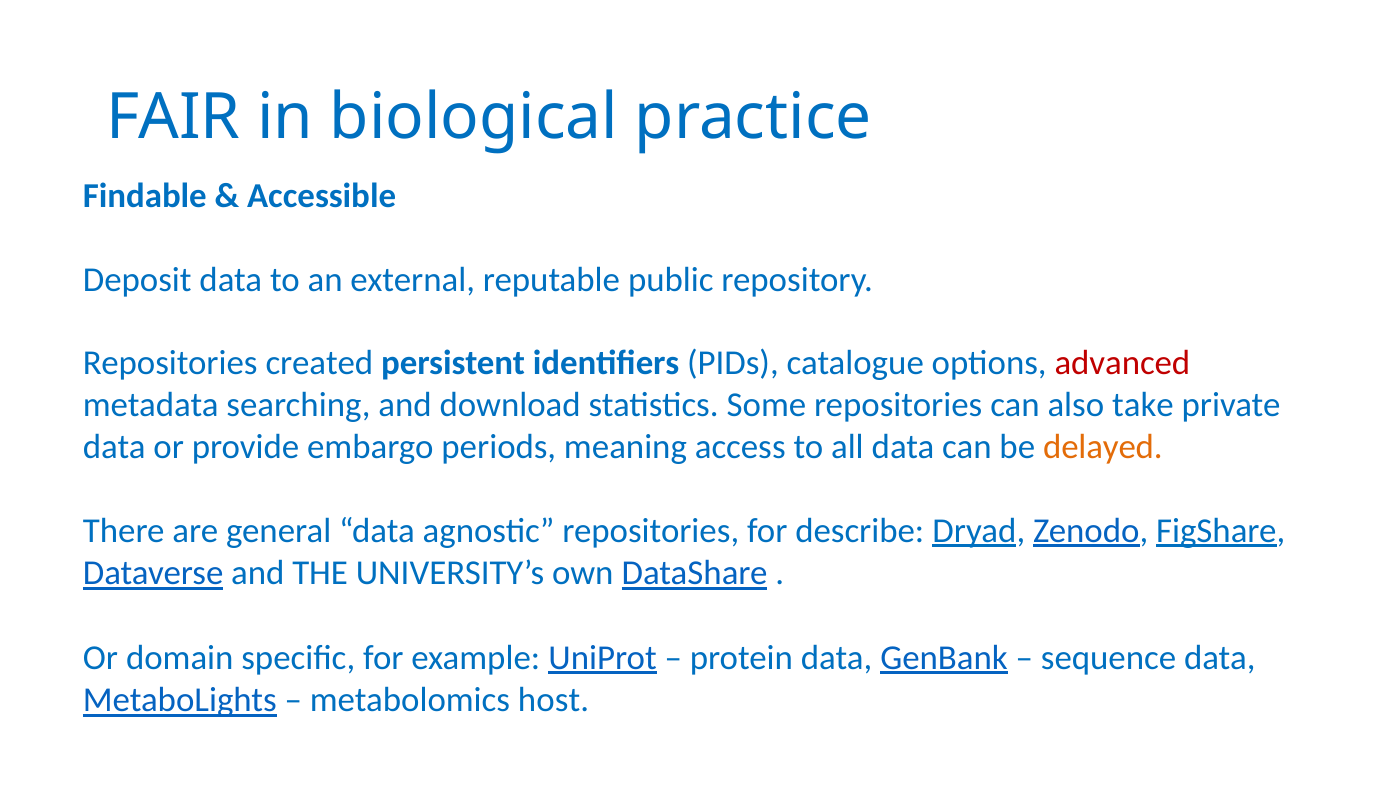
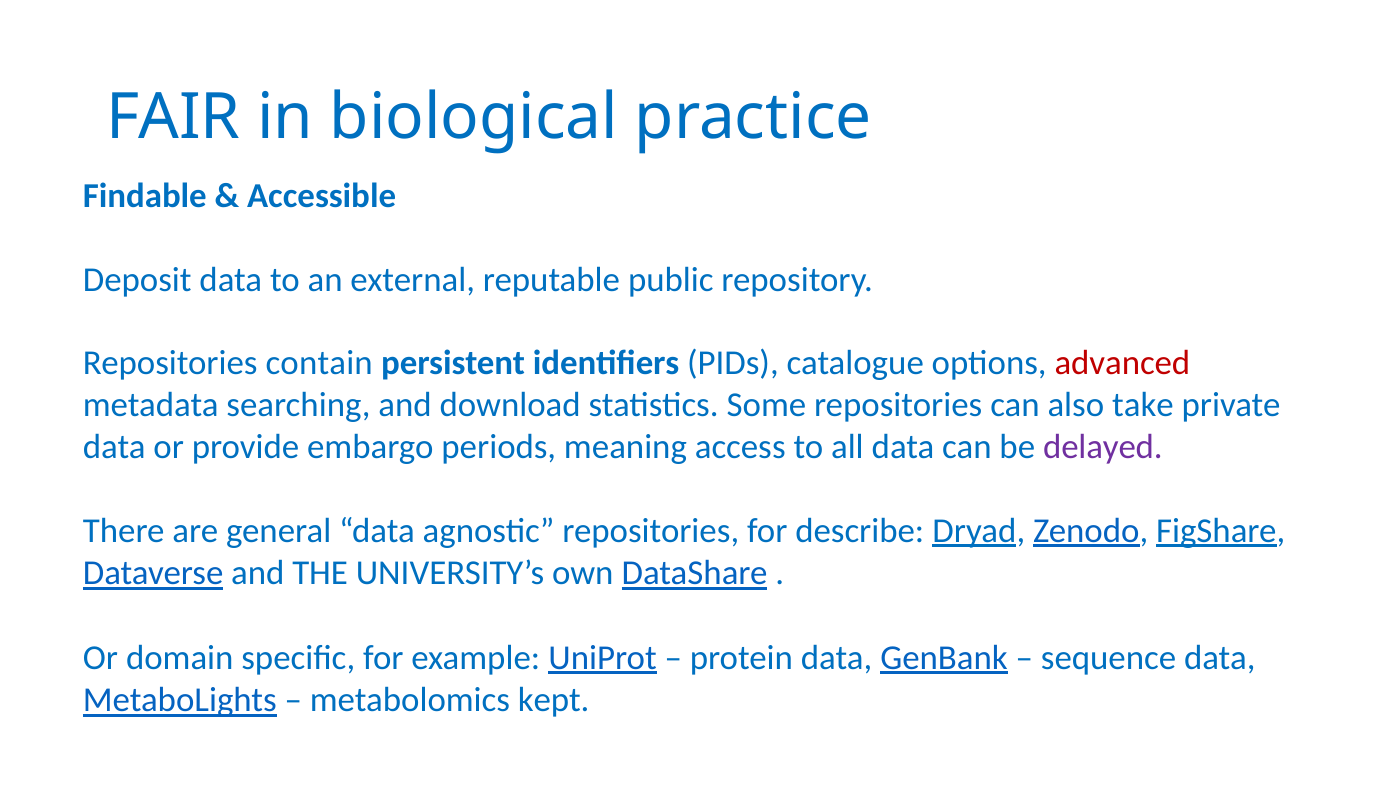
created: created -> contain (319, 363)
delayed colour: orange -> purple (1103, 447)
host: host -> kept (554, 700)
